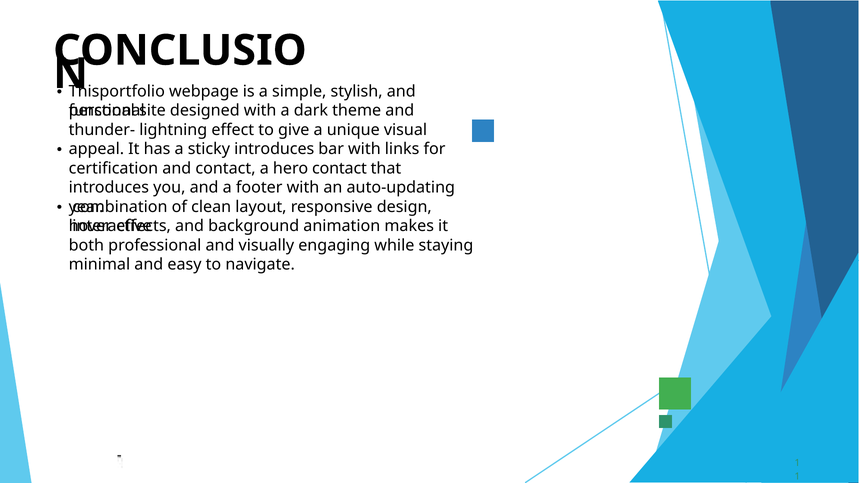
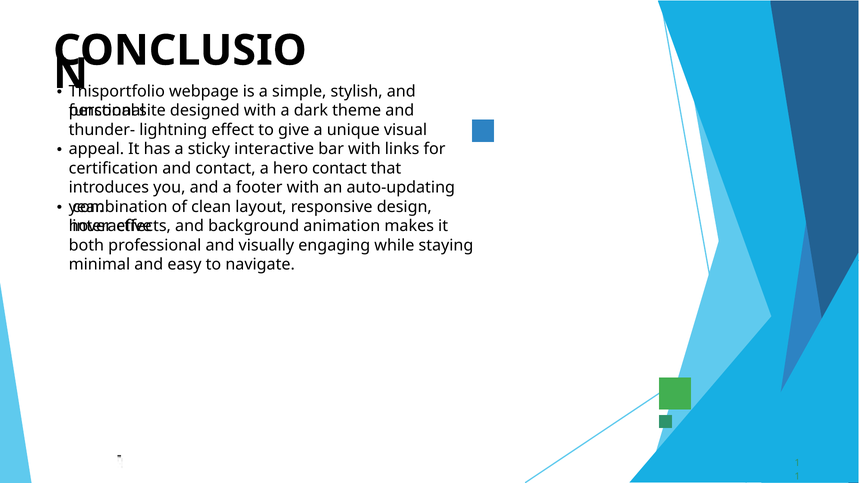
sticky introduces: introduces -> interactive (274, 149)
